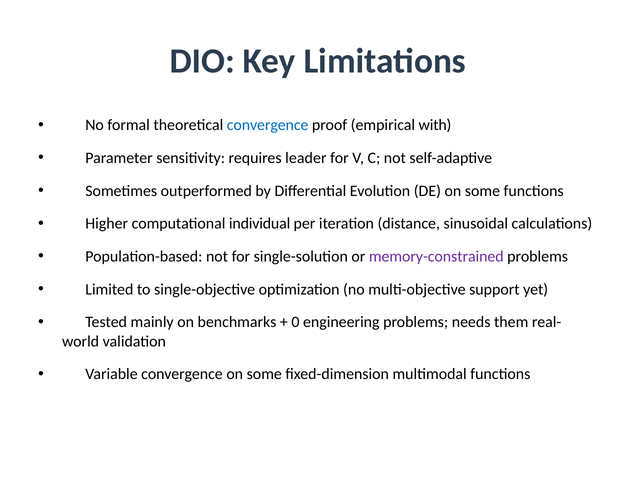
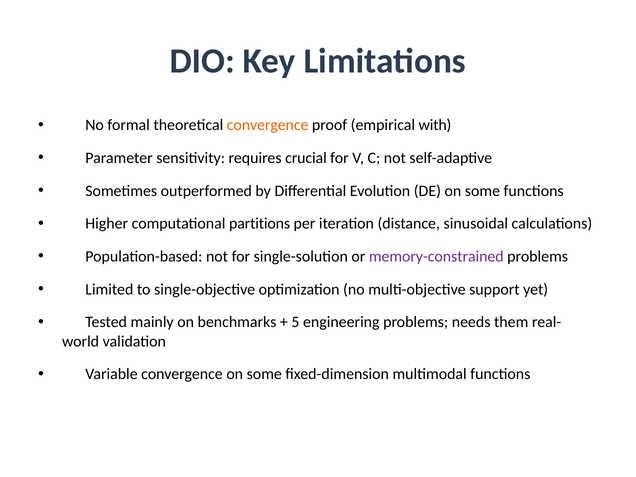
convergence colour: blue -> orange (268, 125)
leader: leader -> crucial (306, 158)
individual: individual -> partitions (260, 224)
0: 0 -> 5 (295, 322)
